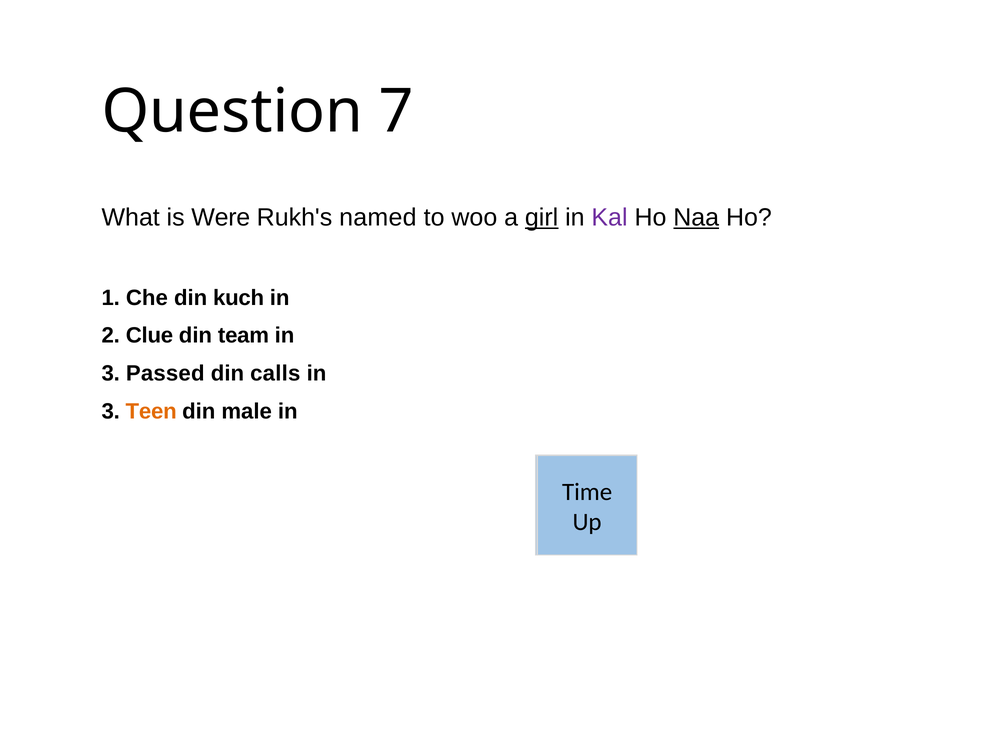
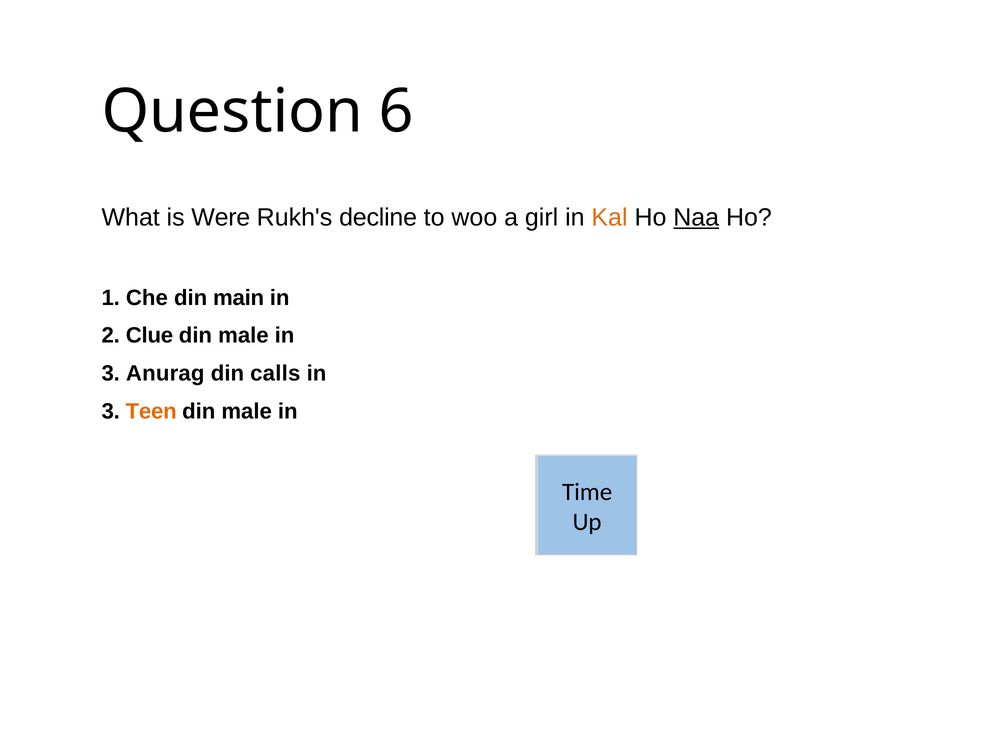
7: 7 -> 6 (396, 112)
named: named -> decline (378, 218)
girl underline: present -> none (542, 218)
Kal colour: purple -> orange (610, 218)
kuch: kuch -> main (239, 298)
team: team -> male (243, 336)
Passed: Passed -> Anurag (165, 374)
